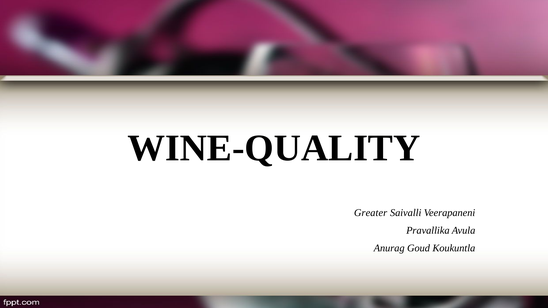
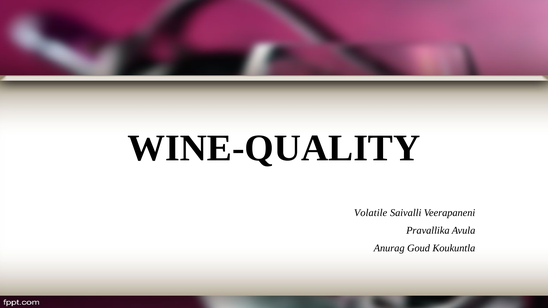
Greater: Greater -> Volatile (371, 213)
